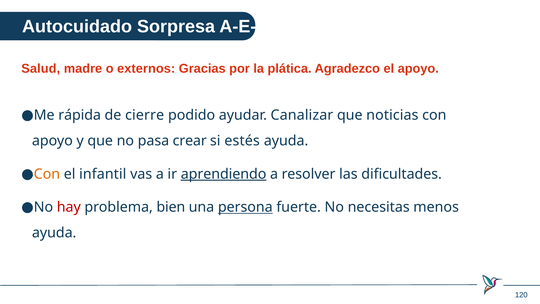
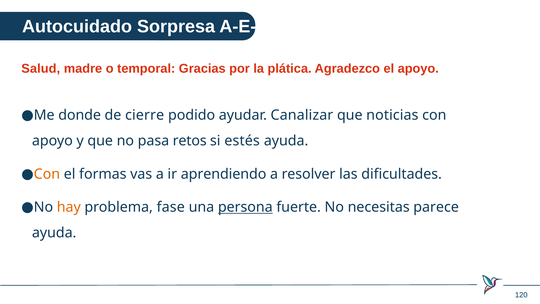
externos: externos -> temporal (146, 69)
rápida: rápida -> donde (80, 115)
crear: crear -> retos (190, 141)
infantil: infantil -> formas (103, 174)
aprendiendo underline: present -> none (224, 174)
hay colour: red -> orange (69, 207)
bien: bien -> fase (171, 207)
menos: menos -> parece (436, 207)
